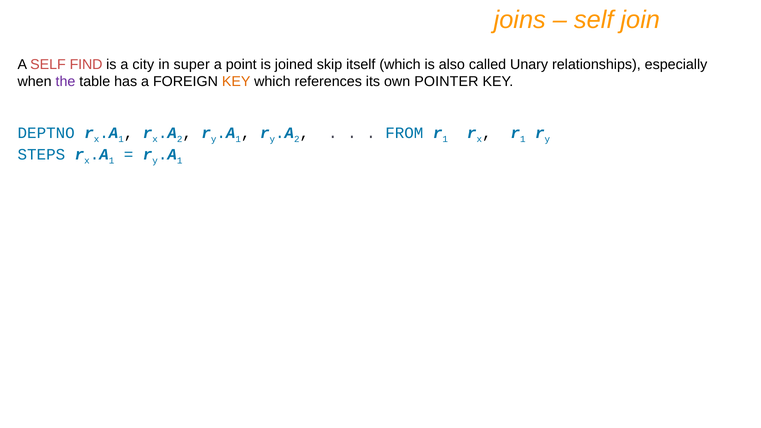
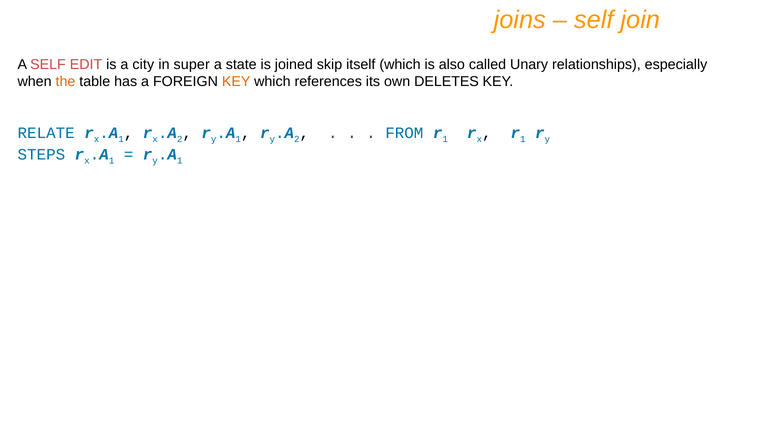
FIND: FIND -> EDIT (86, 65)
point: point -> state (241, 65)
the colour: purple -> orange (65, 82)
POINTER: POINTER -> DELETES (447, 82)
DEPTNO: DEPTNO -> RELATE (46, 133)
